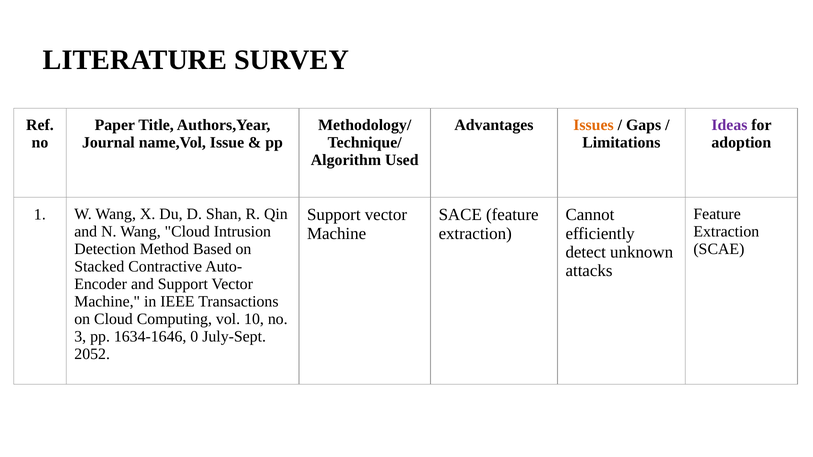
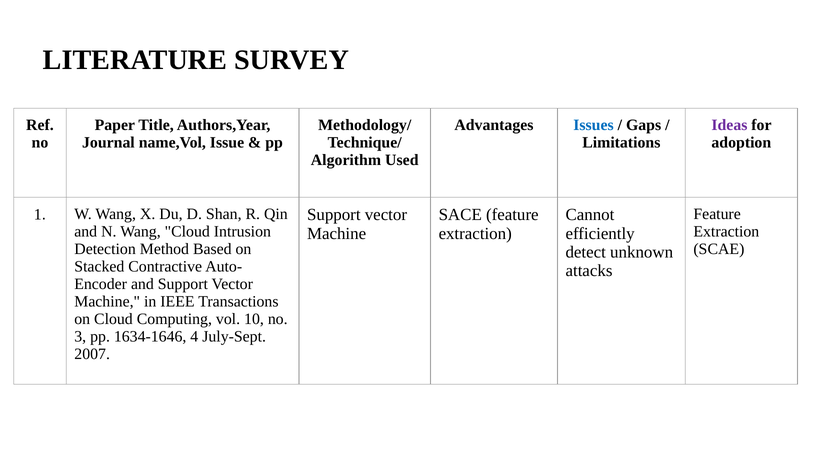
Issues colour: orange -> blue (593, 125)
0: 0 -> 4 (194, 337)
2052: 2052 -> 2007 (92, 354)
